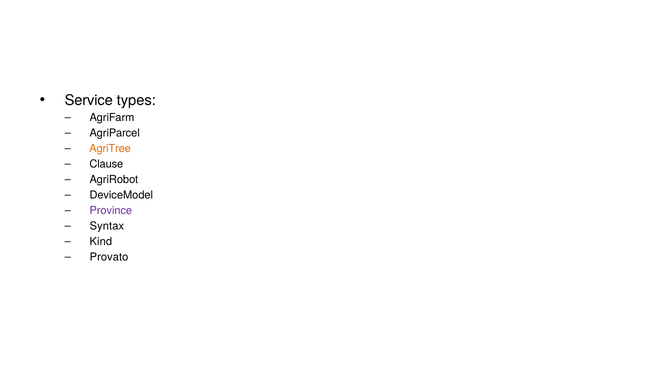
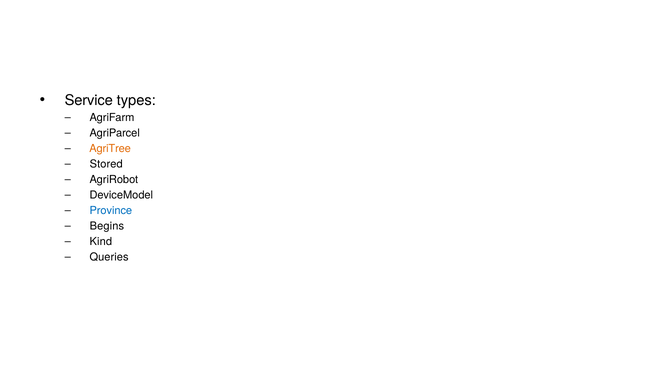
Clause: Clause -> Stored (106, 164)
Province colour: purple -> blue (111, 210)
Syntax: Syntax -> Begins (107, 226)
Provato: Provato -> Queries (109, 257)
